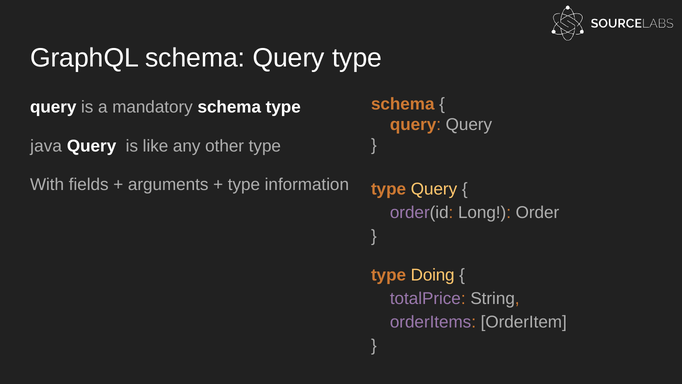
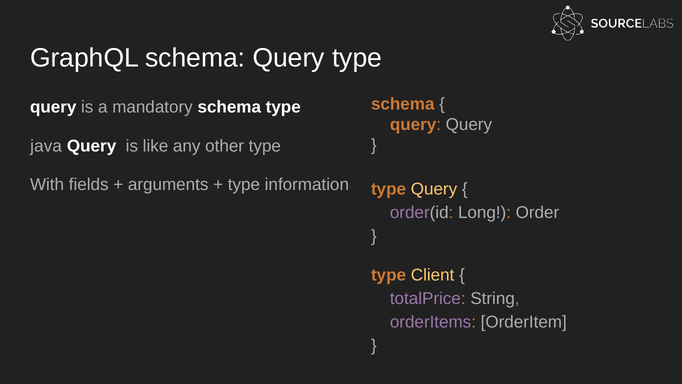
Doing: Doing -> Client (433, 275)
